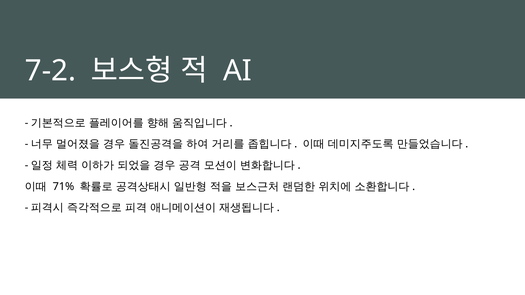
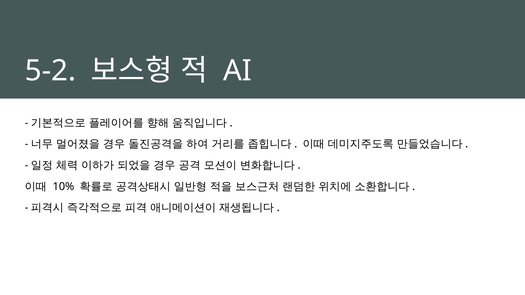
7-2: 7-2 -> 5-2 (50, 71)
71%: 71% -> 10% (63, 187)
